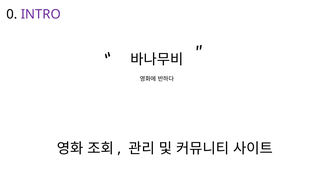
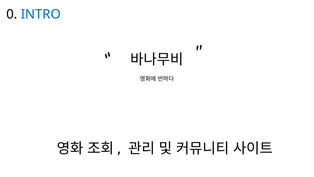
INTRO colour: purple -> blue (41, 14)
